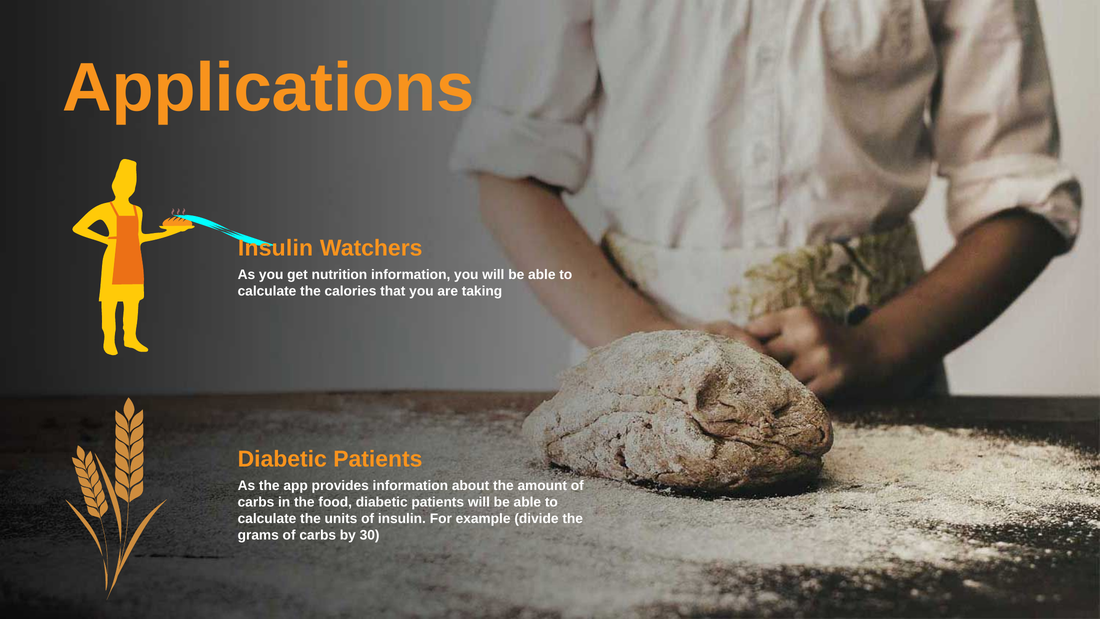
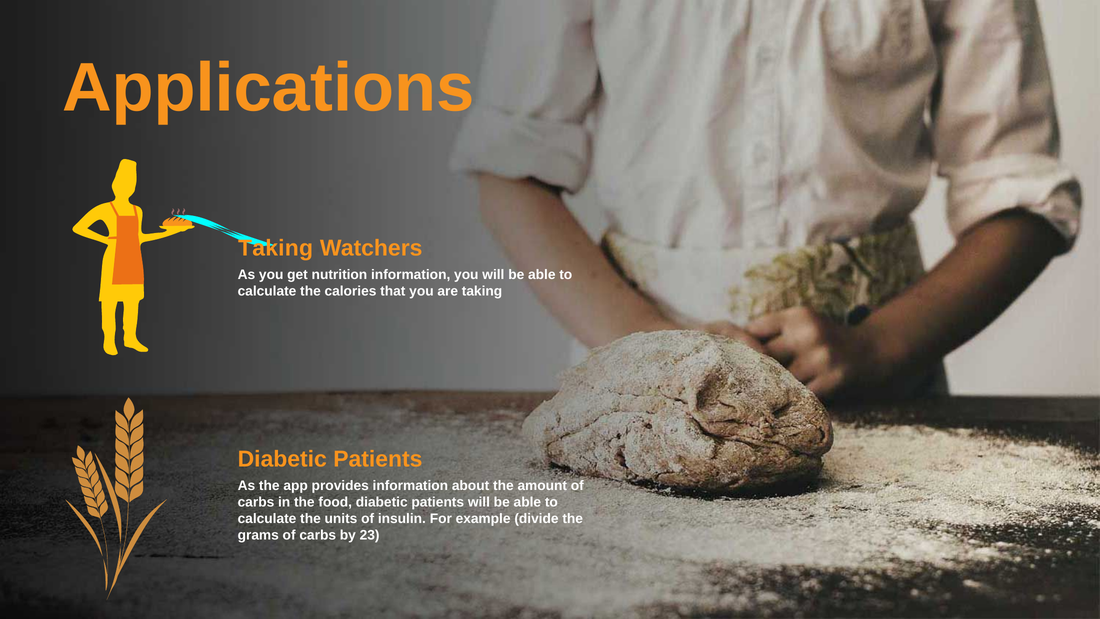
Insulin: Insulin -> Taking (276, 248)
30: 30 -> 23 (370, 535)
